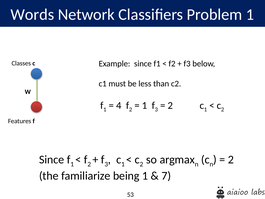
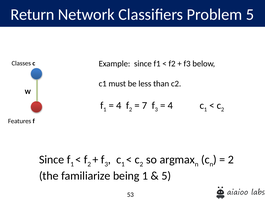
Words: Words -> Return (32, 14)
Problem 1: 1 -> 5 (250, 14)
1: 1 -> 7 (144, 105)
2: 2 -> 4 (170, 105)
7: 7 -> 5 (166, 176)
